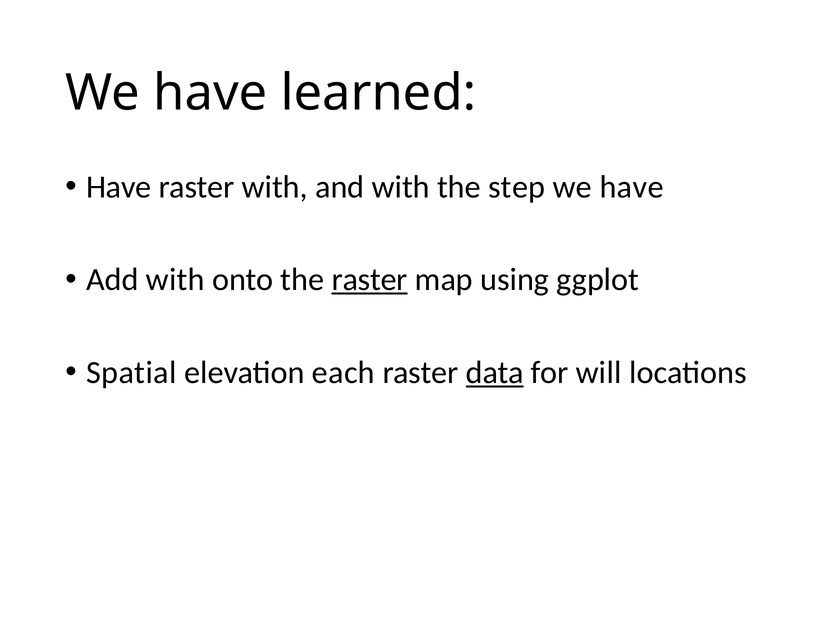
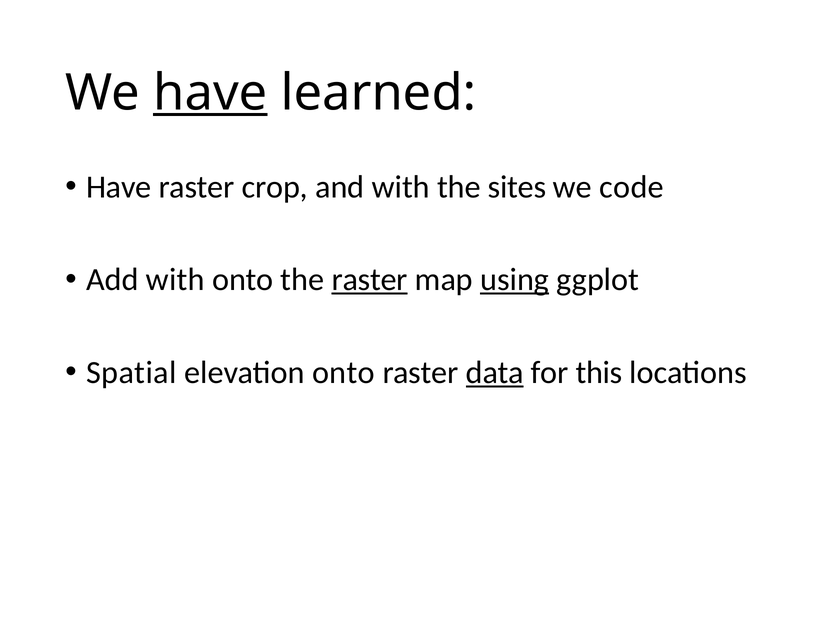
have underline: none -> present (210, 93)
raster with: with -> crop (275, 187)
step: step -> sites (517, 187)
have: have -> code (632, 187)
using underline: none -> present (515, 280)
elevation each: each -> onto (343, 373)
will: will -> this (599, 373)
